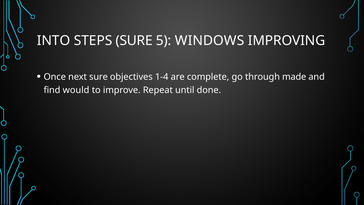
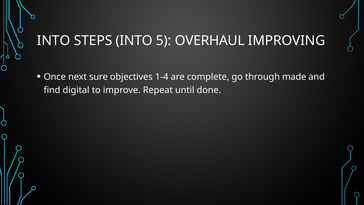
STEPS SURE: SURE -> INTO (134, 40)
WINDOWS: WINDOWS -> OVERHAUL (210, 40)
would: would -> digital (76, 90)
